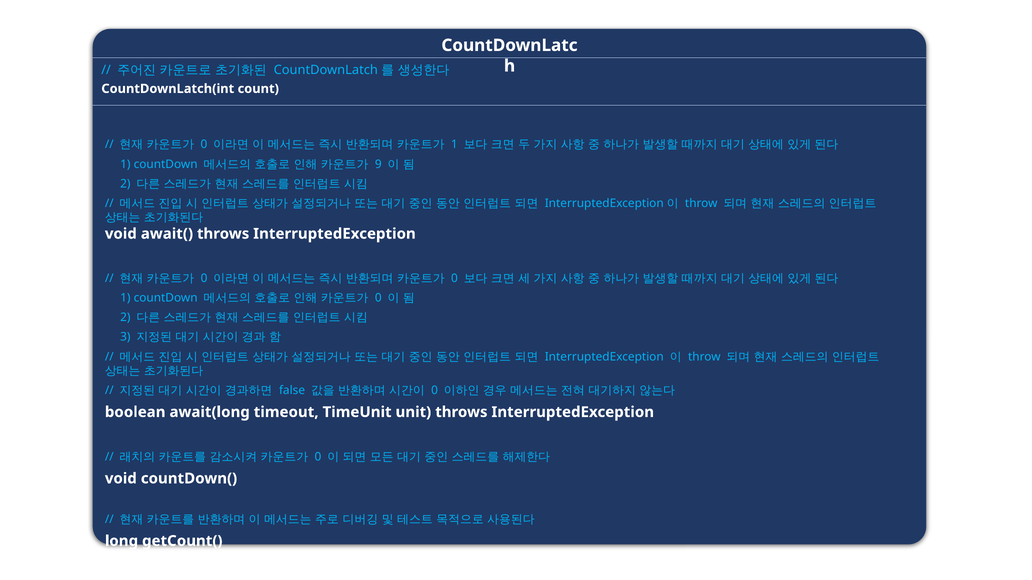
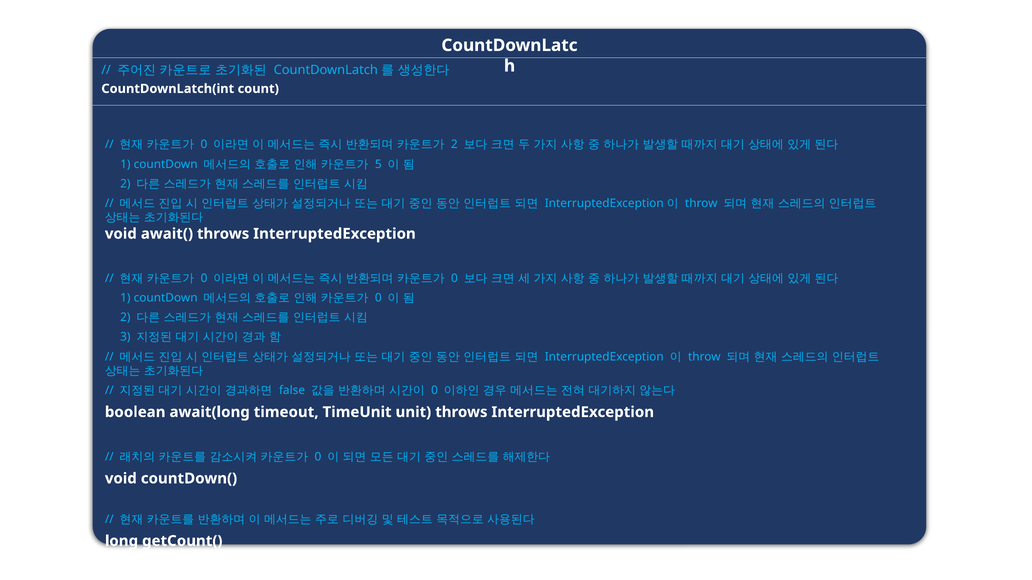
1: 1 -> 2 (454, 145)
9: 9 -> 5 (378, 164)
